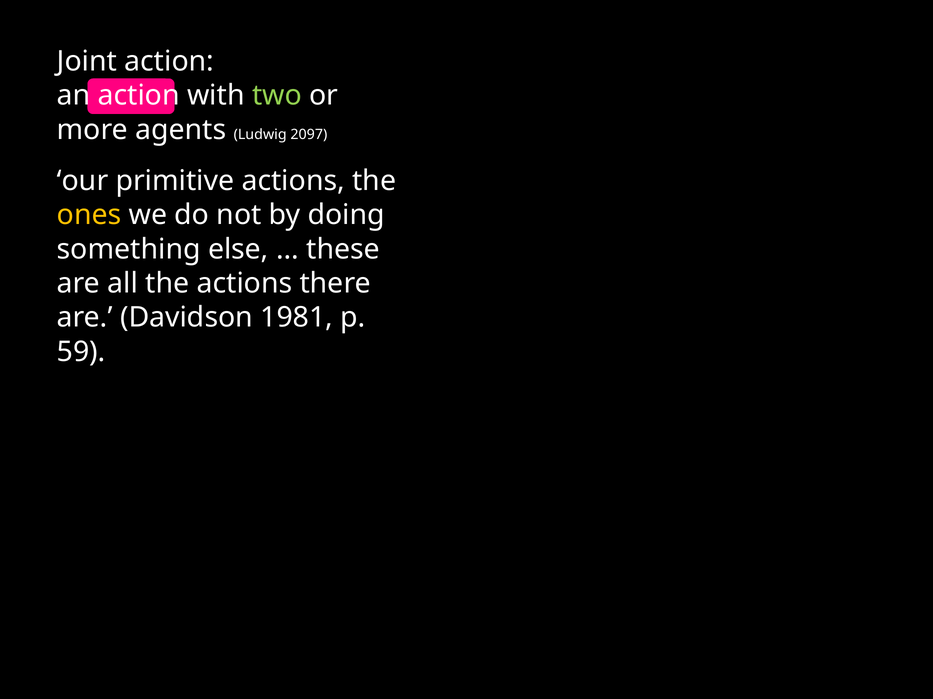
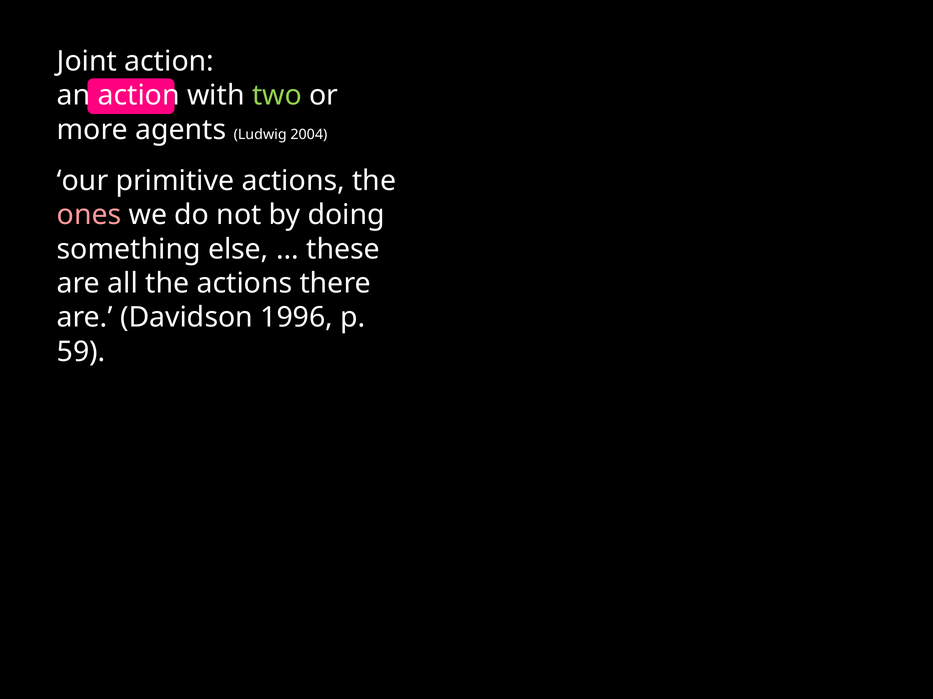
2097: 2097 -> 2004 (309, 134)
ones colour: yellow -> pink (89, 215)
1981: 1981 -> 1996 (297, 318)
